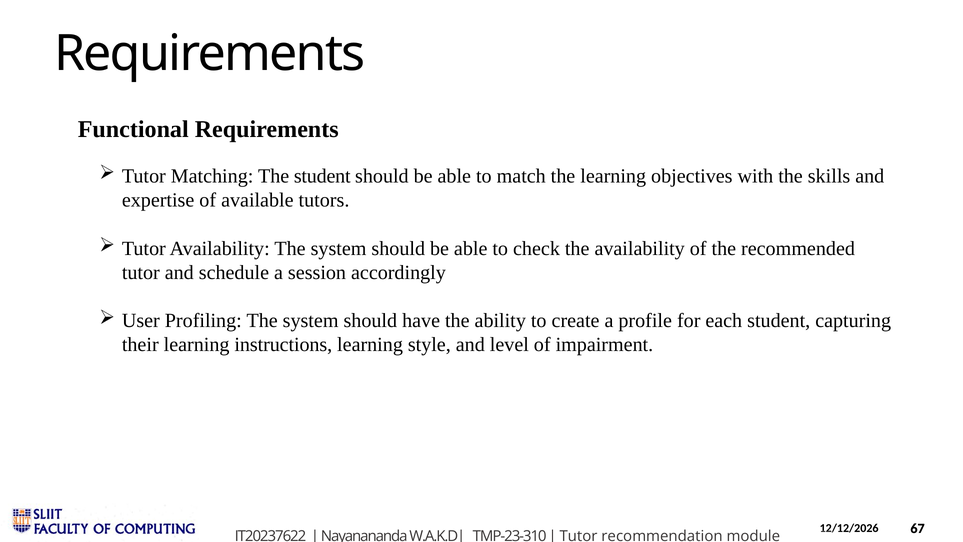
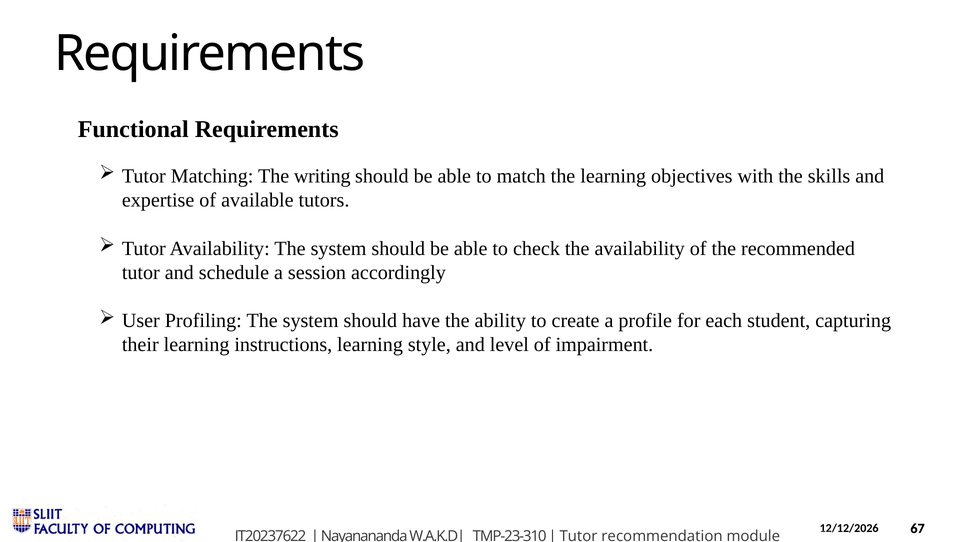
The student: student -> writing (322, 176)
